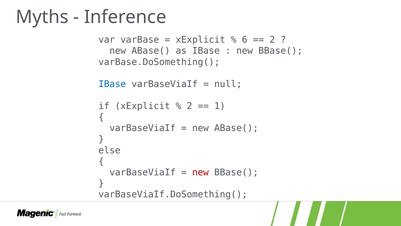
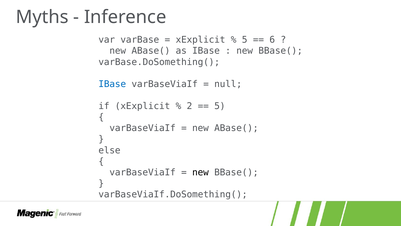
6: 6 -> 5 (245, 40)
2: 2 -> 6 (272, 40)
1: 1 -> 5 (220, 106)
new colour: red -> black (200, 172)
